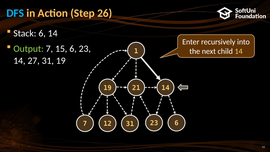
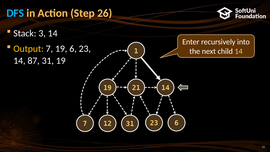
Stack 6: 6 -> 3 (42, 33)
Output colour: light green -> yellow (29, 49)
7 15: 15 -> 19 (61, 49)
27: 27 -> 87 (34, 61)
